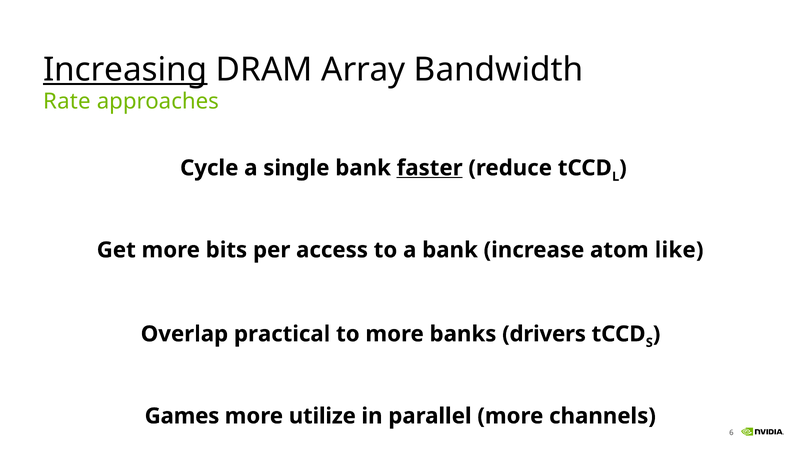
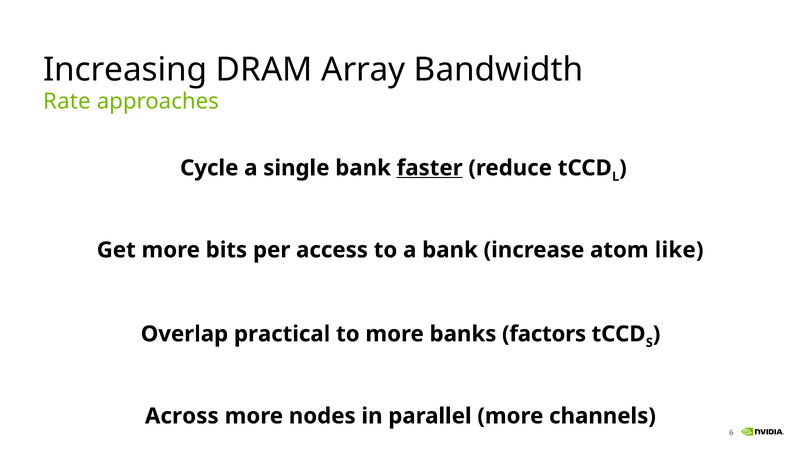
Increasing underline: present -> none (125, 70)
drivers: drivers -> factors (544, 334)
Games: Games -> Across (182, 417)
utilize: utilize -> nodes (322, 417)
